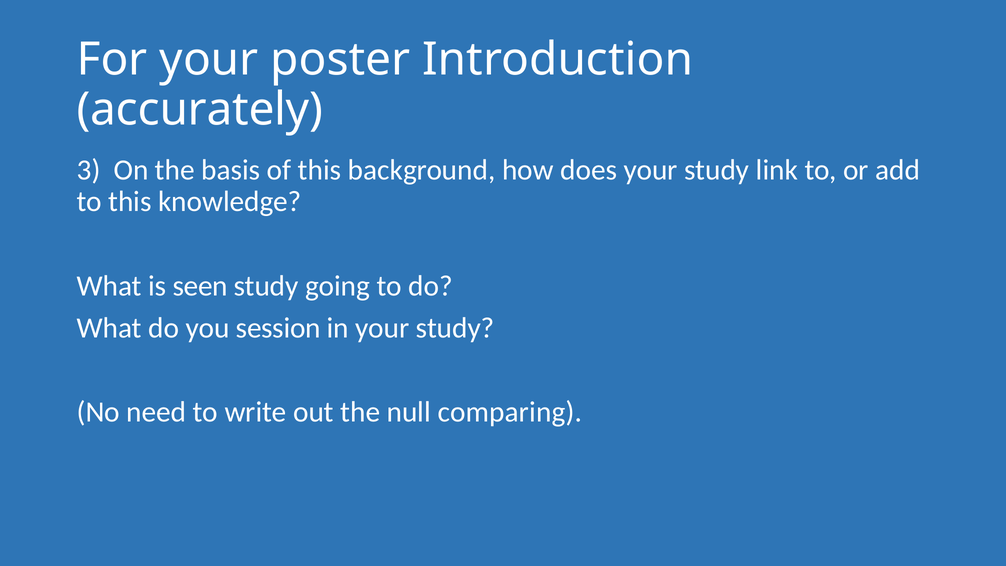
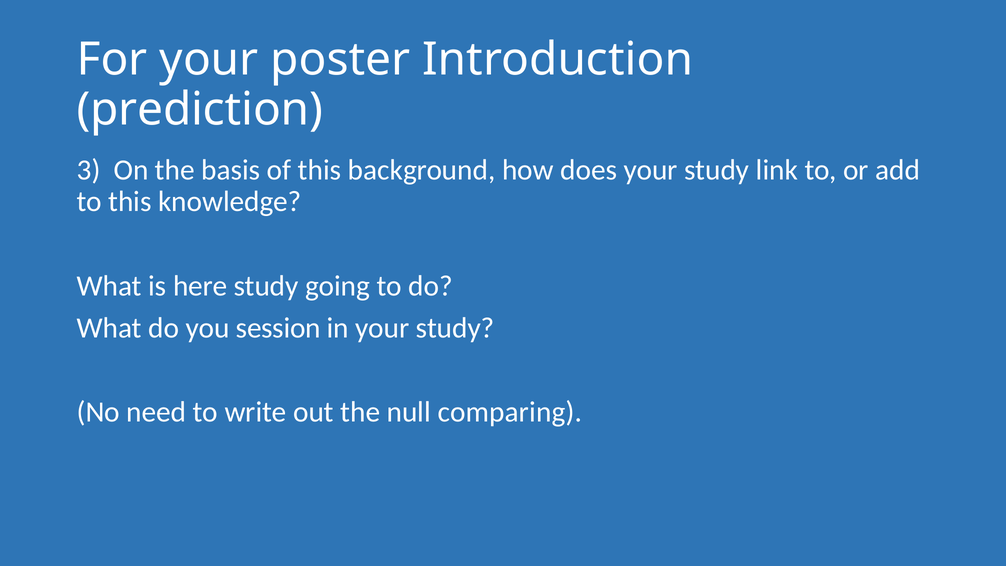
accurately: accurately -> prediction (200, 109)
seen: seen -> here (200, 286)
